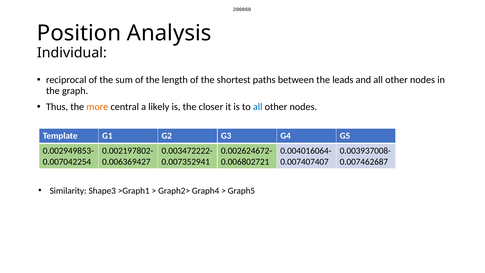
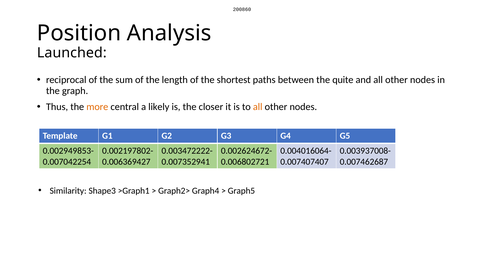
Individual: Individual -> Launched (72, 53)
leads: leads -> quite (343, 80)
all colour: blue -> orange (258, 107)
